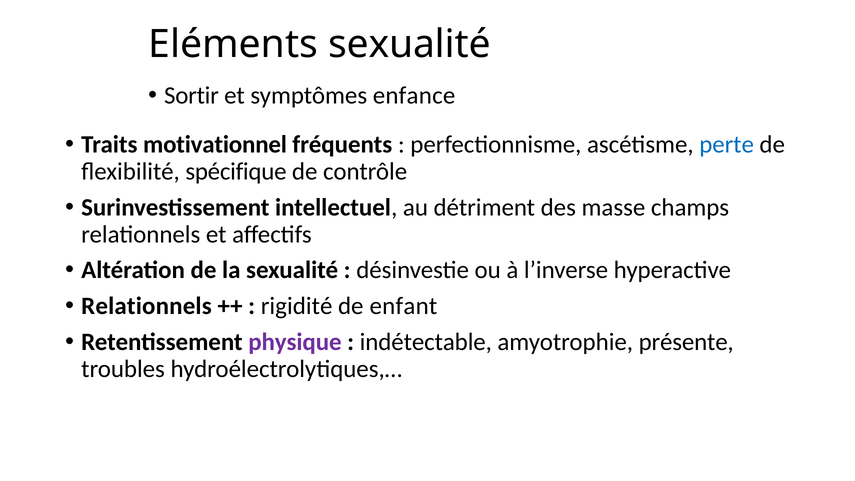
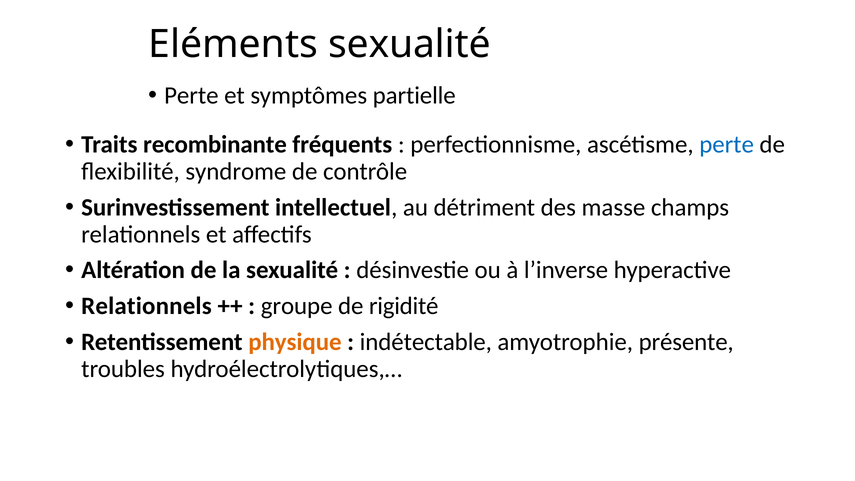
Sortir: Sortir -> Perte (191, 96)
enfance: enfance -> partielle (414, 96)
motivationnel: motivationnel -> recombinante (215, 145)
spécifique: spécifique -> syndrome (236, 171)
rigidité: rigidité -> groupe (297, 306)
enfant: enfant -> rigidité (404, 306)
physique colour: purple -> orange (295, 342)
